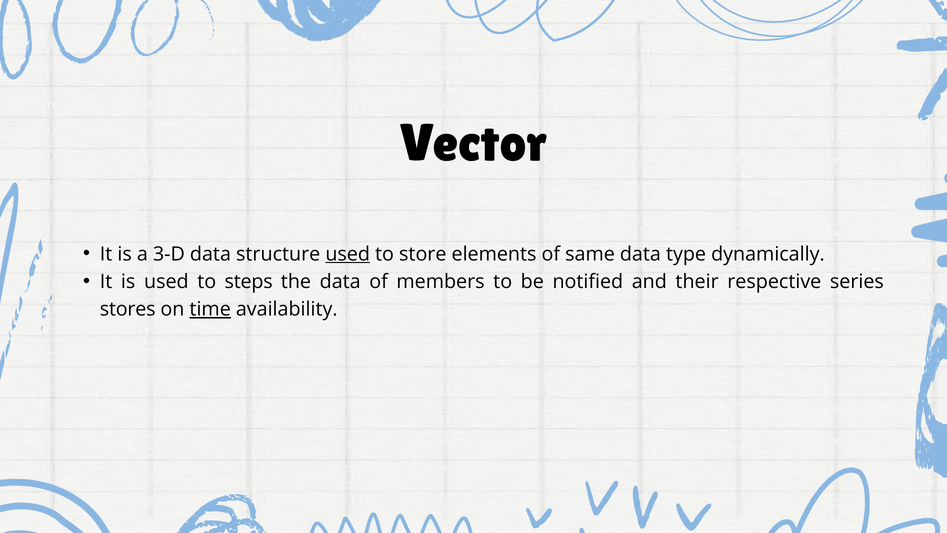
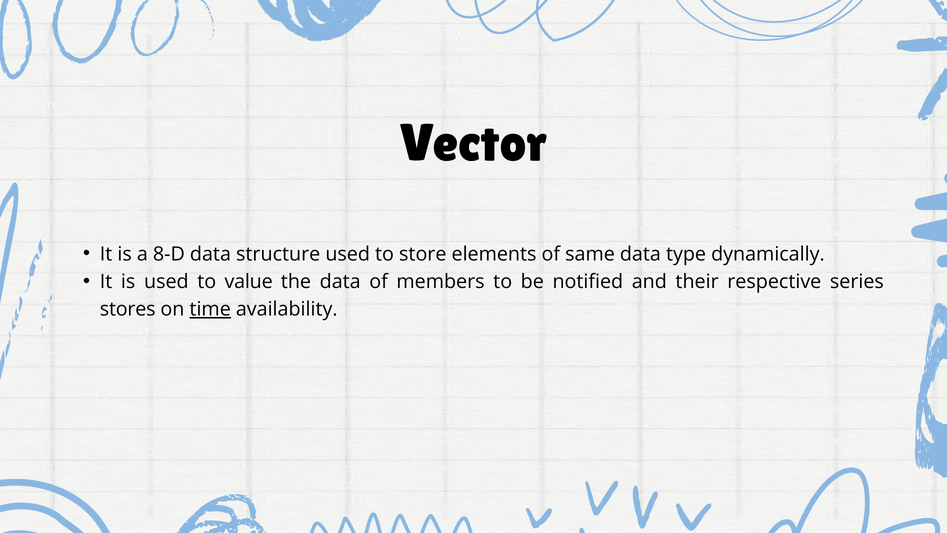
3-D: 3-D -> 8-D (169, 254)
used underline: present -> none (348, 254)
steps: steps -> value (249, 282)
